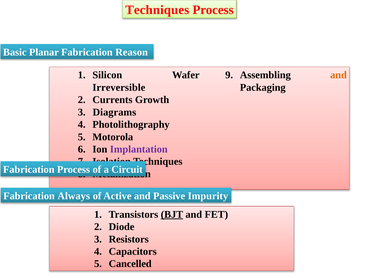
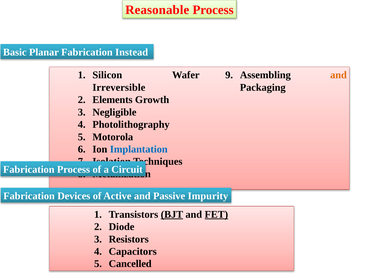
Techniques: Techniques -> Reasonable (157, 10)
Reason: Reason -> Instead (132, 52)
Currents: Currents -> Elements (113, 100)
Diagrams: Diagrams -> Negligible (114, 112)
Implantation colour: purple -> blue (139, 149)
Always: Always -> Devices (74, 196)
FET underline: none -> present (216, 214)
